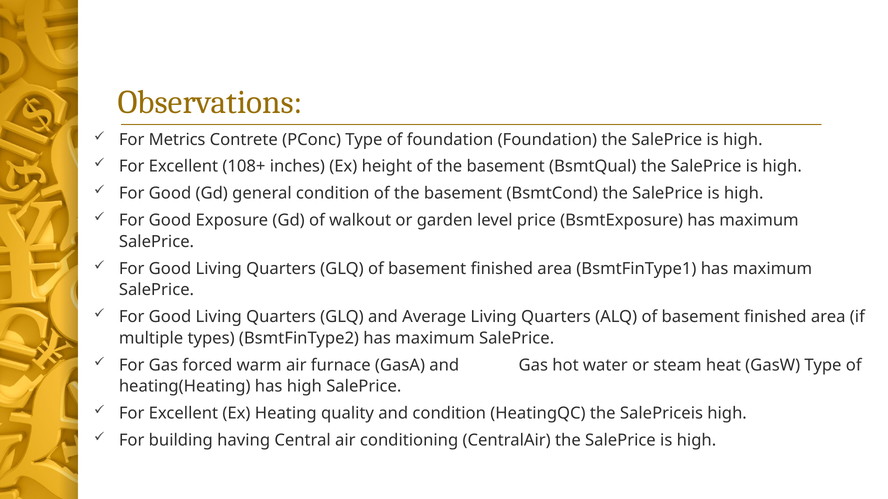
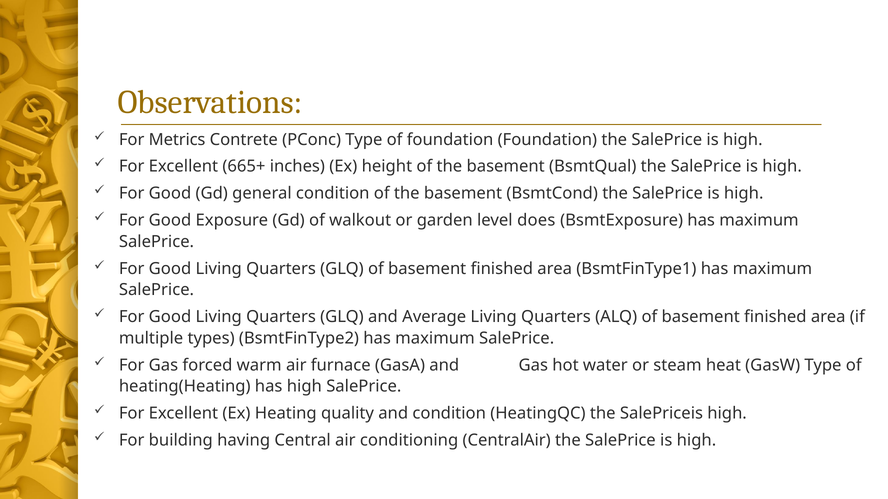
108+: 108+ -> 665+ (244, 167)
price: price -> does (536, 221)
